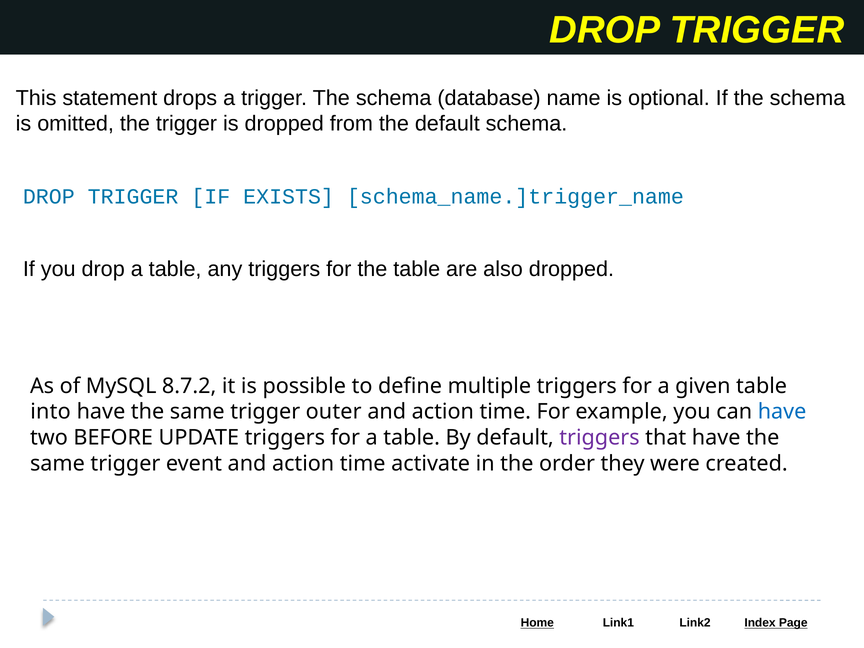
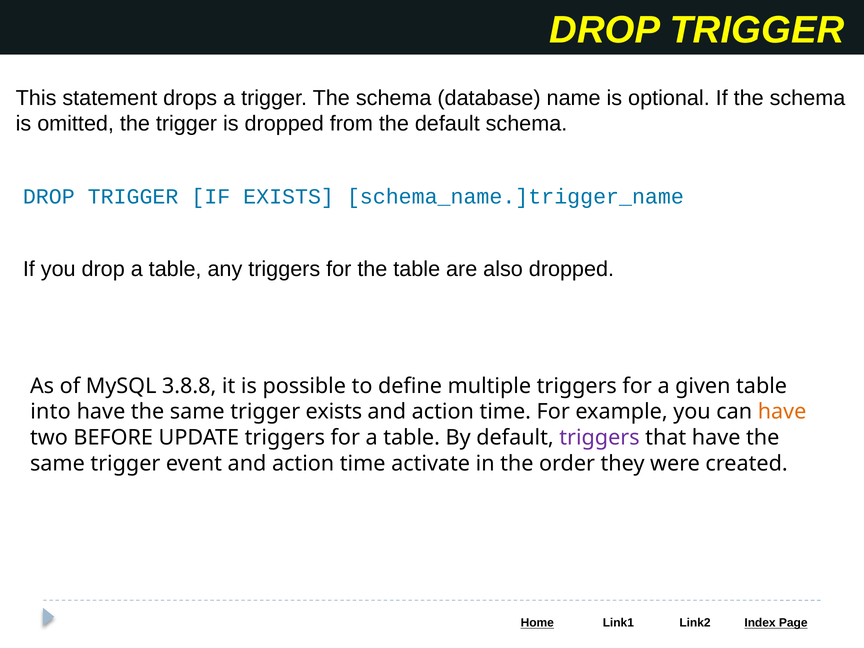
8.7.2: 8.7.2 -> 3.8.8 (189, 386)
trigger outer: outer -> exists (334, 412)
have colour: blue -> orange (782, 412)
